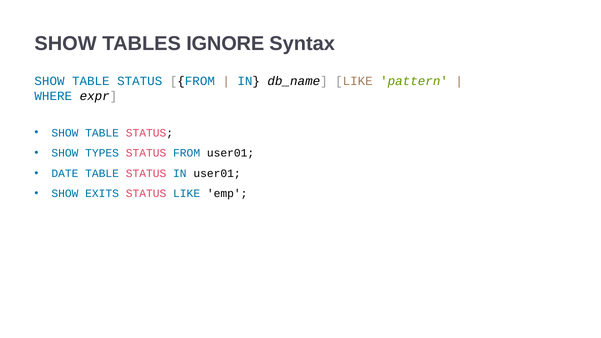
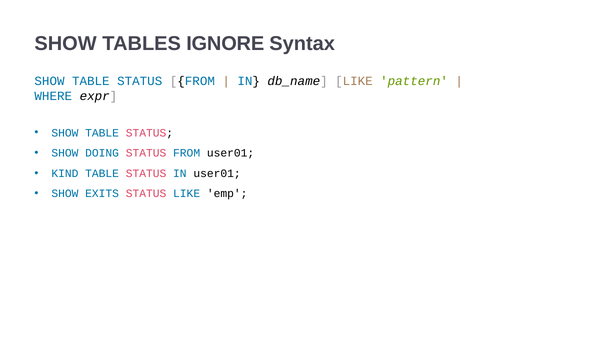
TYPES: TYPES -> DOING (102, 153)
DATE: DATE -> KIND (65, 173)
